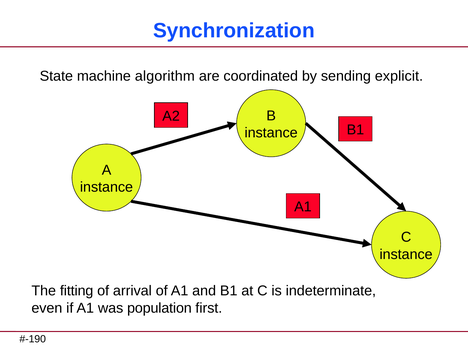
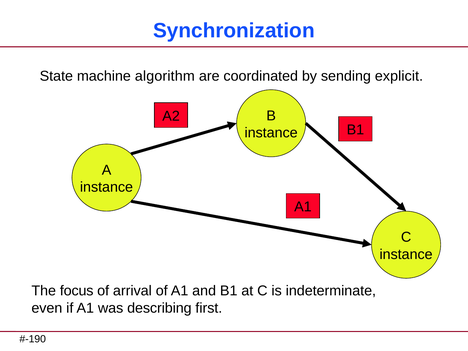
fitting: fitting -> focus (77, 291)
population: population -> describing (159, 308)
